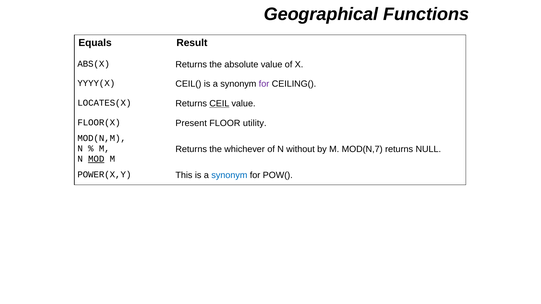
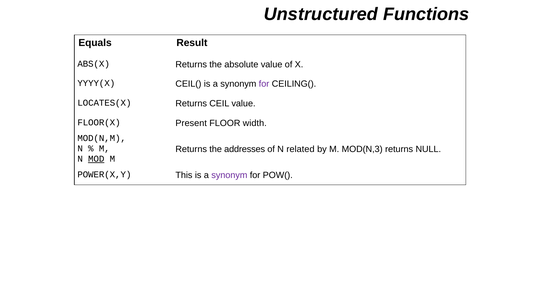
Geographical: Geographical -> Unstructured (321, 14)
CEIL underline: present -> none (219, 104)
utility: utility -> width (255, 123)
whichever: whichever -> addresses (245, 149)
without: without -> related (300, 149)
MOD(N,7: MOD(N,7 -> MOD(N,3 (362, 149)
synonym colour: blue -> purple (229, 175)
